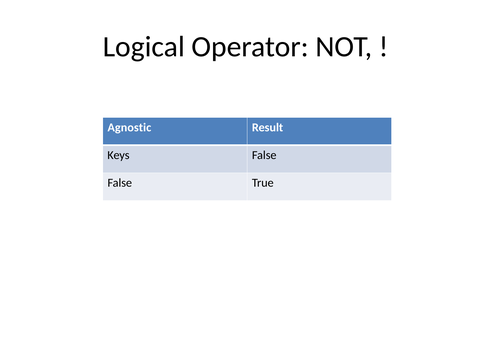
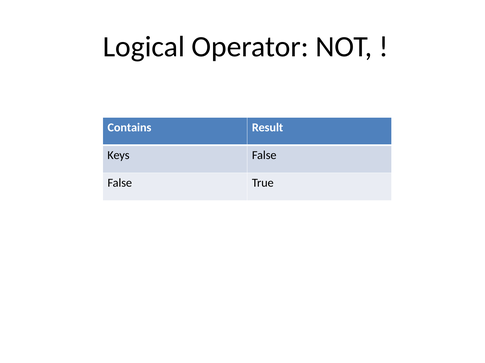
Agnostic: Agnostic -> Contains (129, 128)
